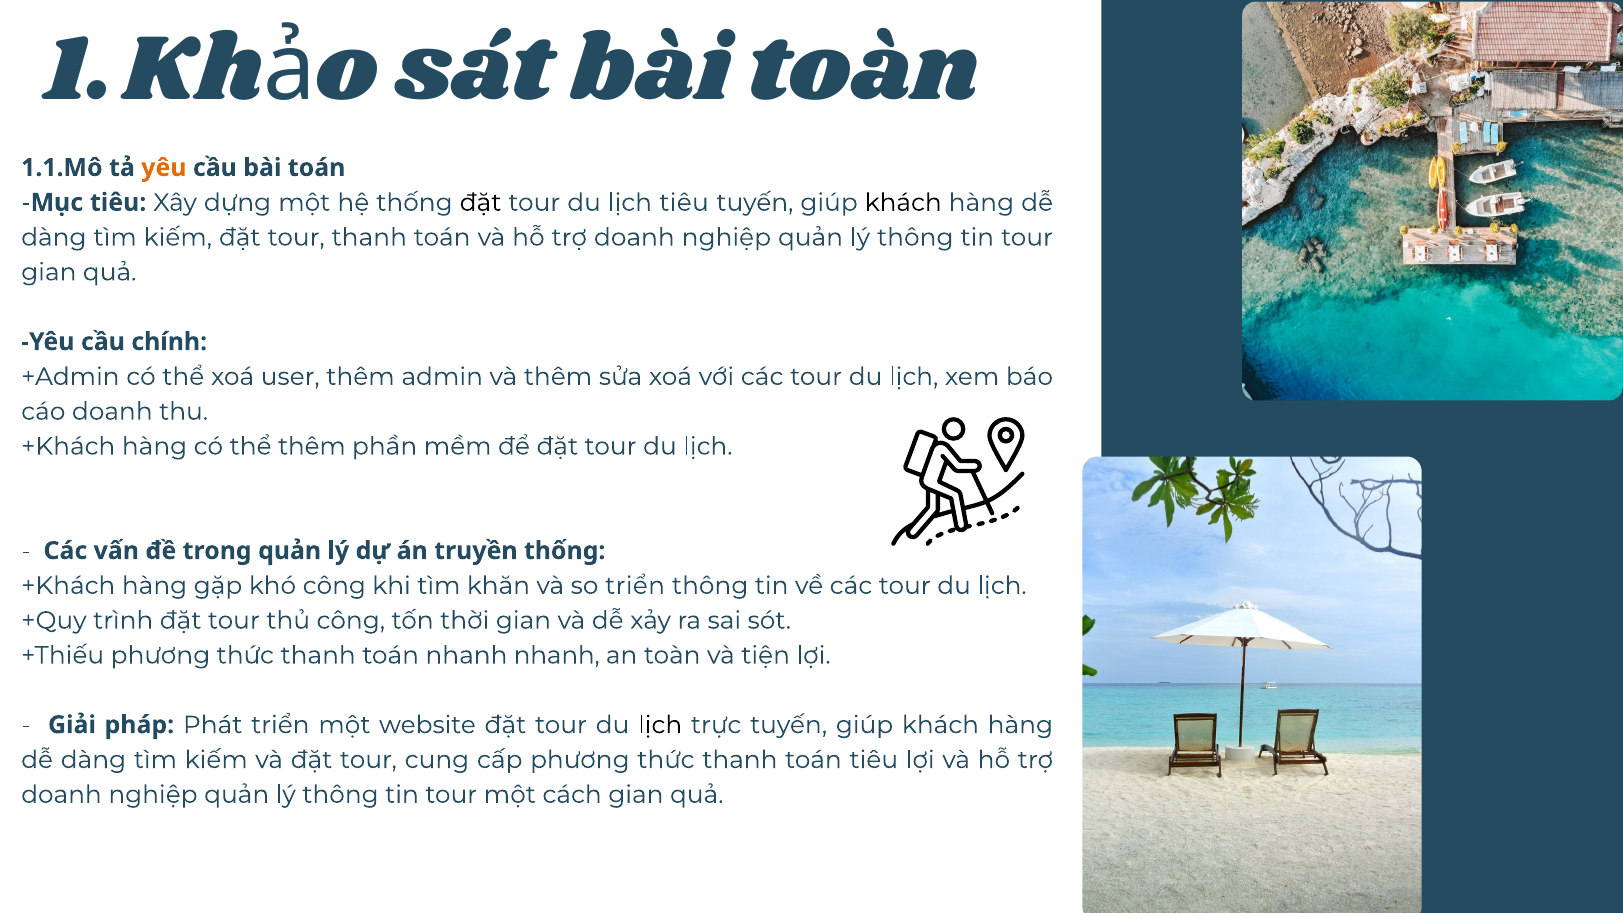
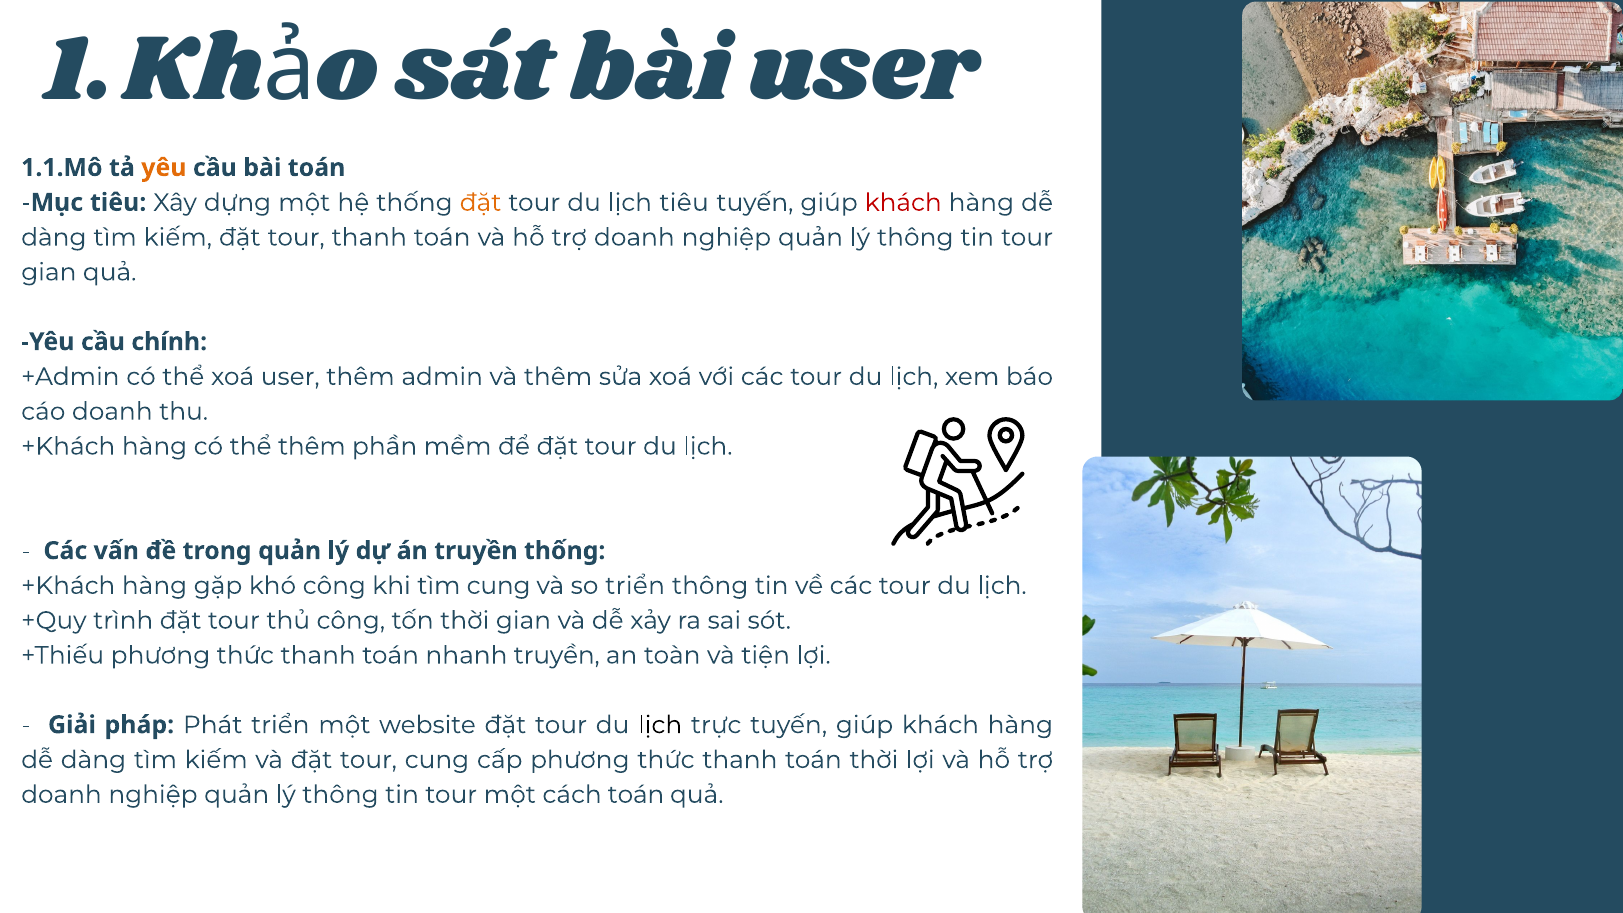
bài toàn: toàn -> user (864, 69)
đặt colour: black -> orange (481, 203)
khách colour: black -> red (903, 203)
tìm khăn: khăn -> cung (499, 586)
nhanh nhanh: nhanh -> truyền (557, 655)
toán tiêu: tiêu -> thời (874, 760)
cách gian: gian -> toán (636, 795)
